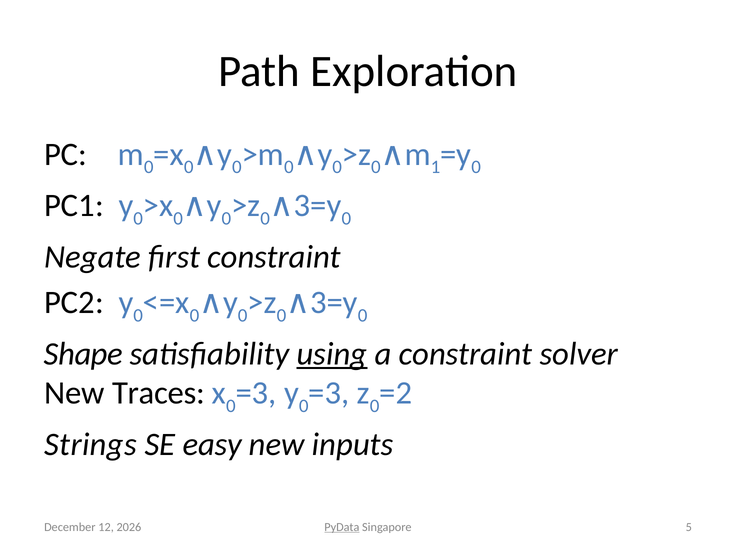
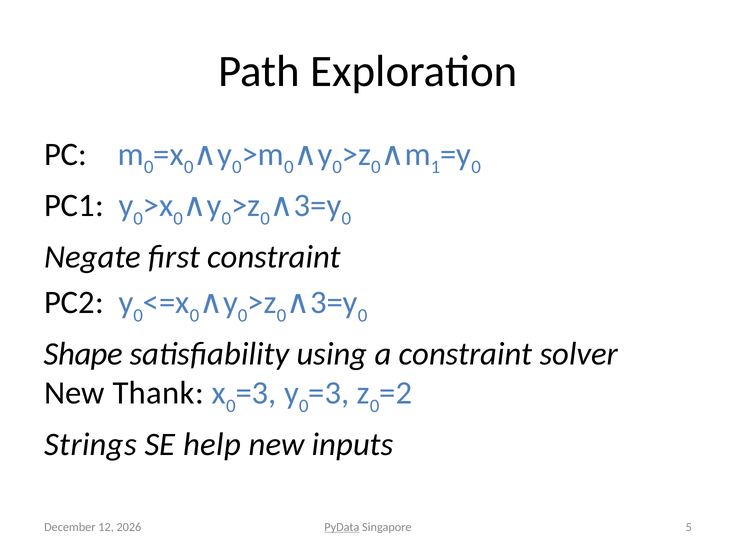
using underline: present -> none (332, 354)
Traces: Traces -> Thank (158, 393)
easy: easy -> help (212, 444)
